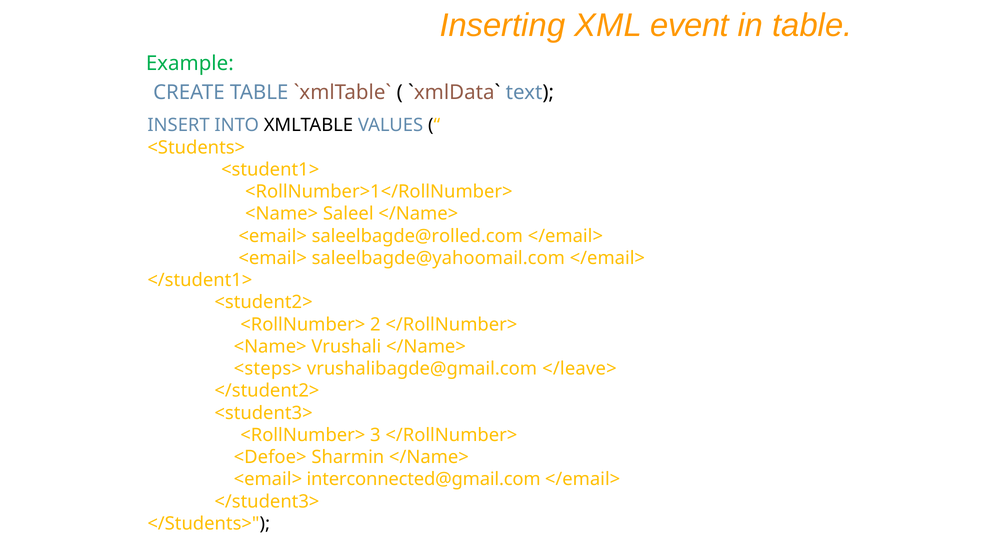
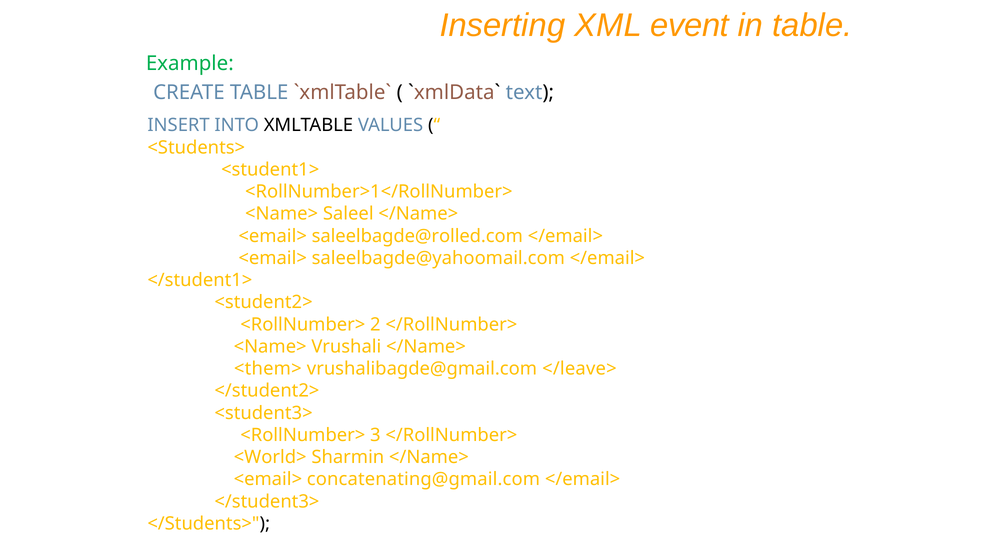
<steps>: <steps> -> <them> (268, 369)
<Defoe>: <Defoe> -> <World> (270, 457)
interconnected@gmail.com: interconnected@gmail.com -> concatenating@gmail.com (423, 479)
